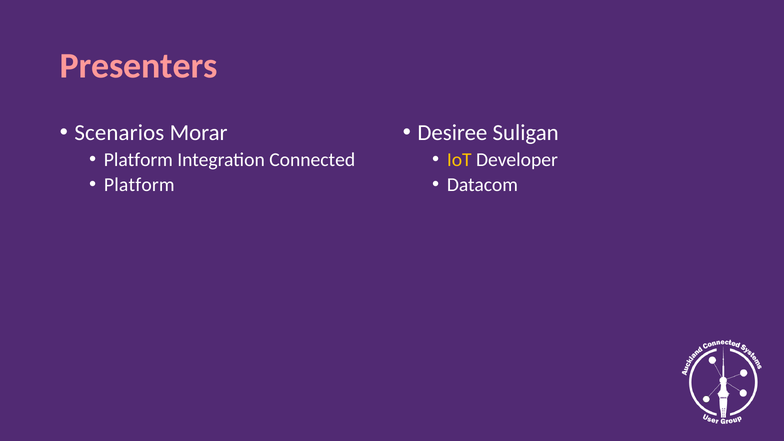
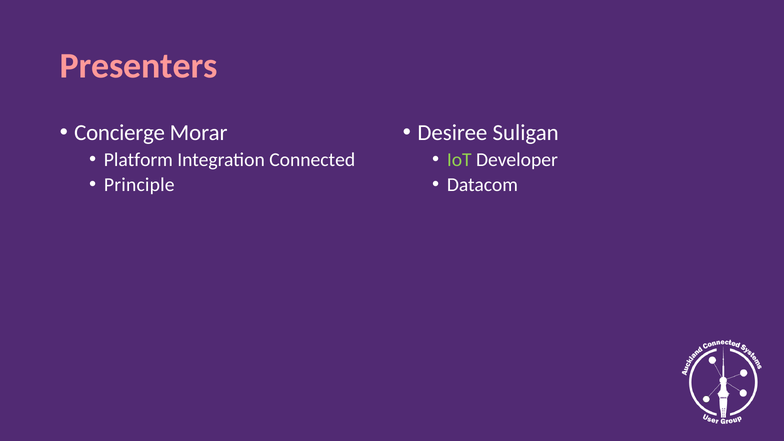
Scenarios: Scenarios -> Concierge (120, 133)
IoT colour: yellow -> light green (459, 160)
Platform: Platform -> Principle (139, 185)
